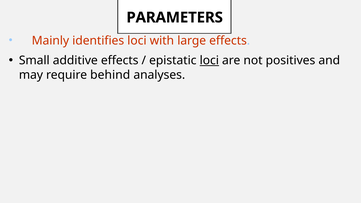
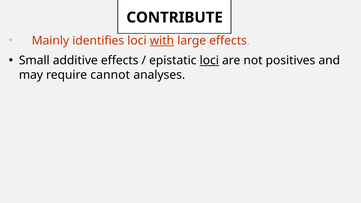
PARAMETERS: PARAMETERS -> CONTRIBUTE (175, 17)
with underline: none -> present (162, 41)
behind: behind -> cannot (110, 75)
